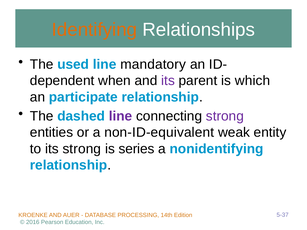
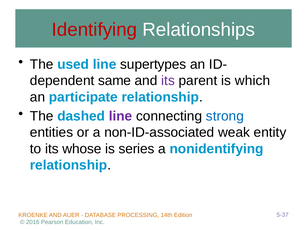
Identifying colour: orange -> red (94, 30)
mandatory: mandatory -> supertypes (153, 64)
when: when -> same (115, 81)
strong colour: purple -> blue (225, 116)
non-ID-equivalent: non-ID-equivalent -> non-ID-associated (159, 133)
its strong: strong -> whose (82, 149)
